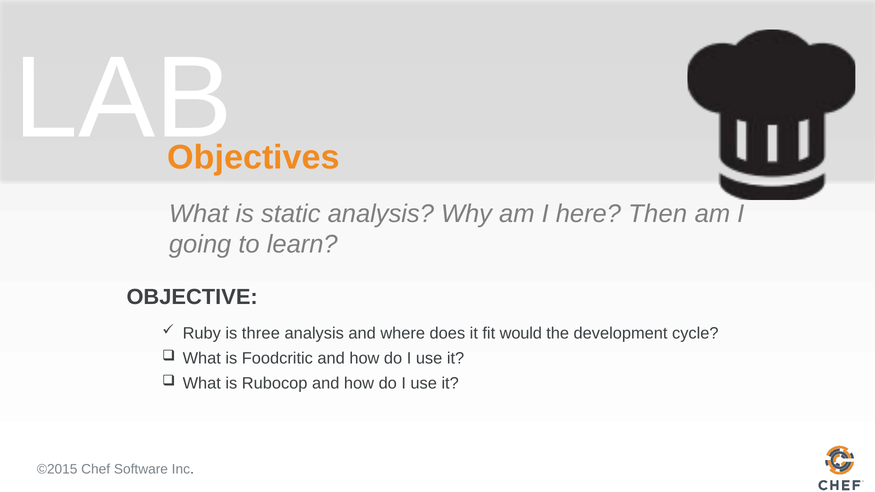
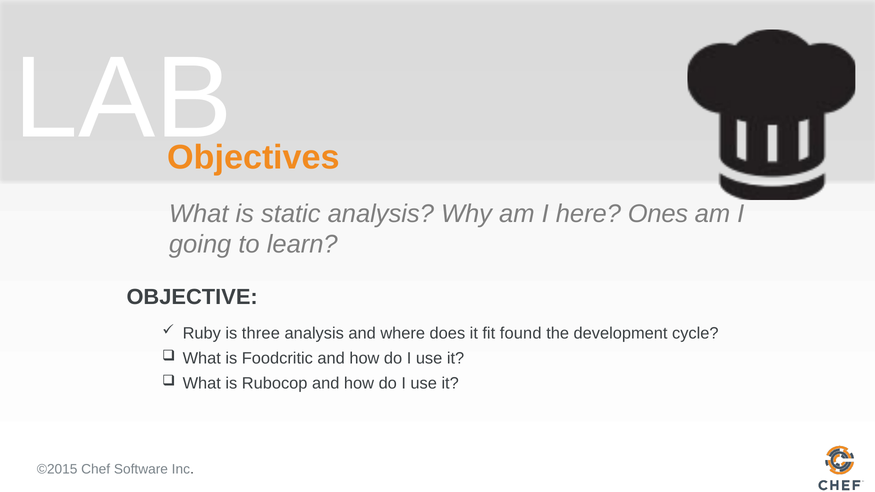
Then: Then -> Ones (658, 214)
would: would -> found (521, 333)
